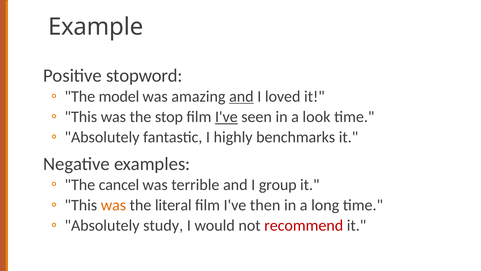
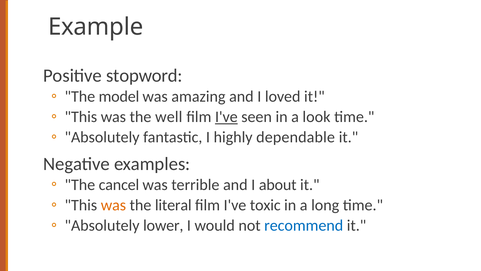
and underline: present -> none (241, 96)
stop: stop -> well (169, 117)
benchmarks: benchmarks -> dependable (296, 137)
group: group -> about (278, 184)
then: then -> toxic (265, 205)
study: study -> lower (163, 225)
recommend colour: red -> blue (304, 225)
